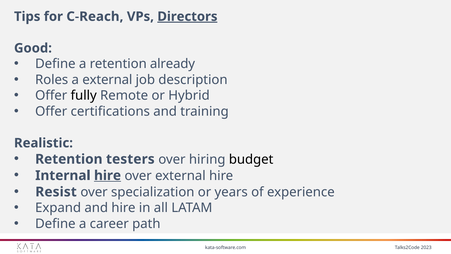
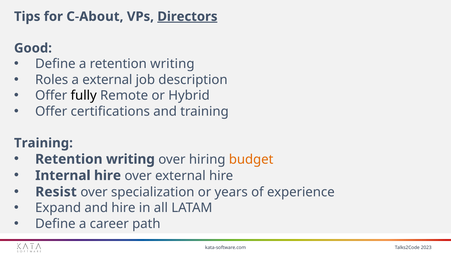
C-Reach: C-Reach -> C-About (95, 17)
a retention already: already -> writing (172, 64)
Realistic: Realistic -> Training (43, 143)
testers: testers -> writing (130, 159)
budget colour: black -> orange (251, 159)
hire underline: present -> none (108, 175)
